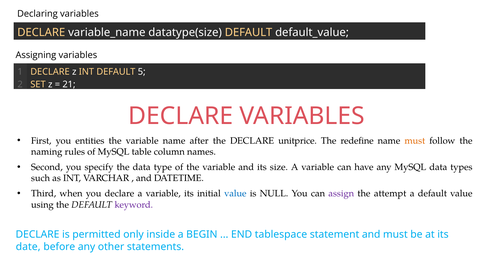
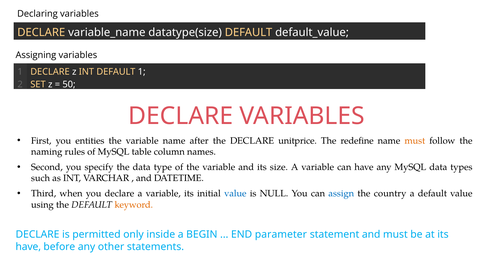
DEFAULT 5: 5 -> 1 (142, 72)
21: 21 -> 50 (69, 85)
assign colour: purple -> blue (341, 194)
attempt: attempt -> country (390, 194)
keyword colour: purple -> orange (134, 205)
tablespace: tablespace -> parameter (281, 235)
date: date -> have (28, 247)
